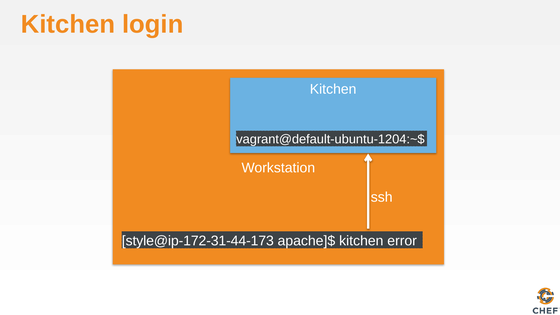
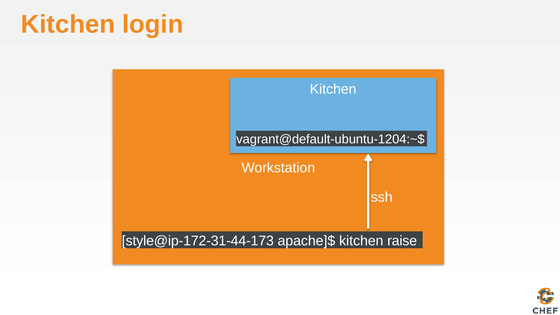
error: error -> raise (402, 241)
